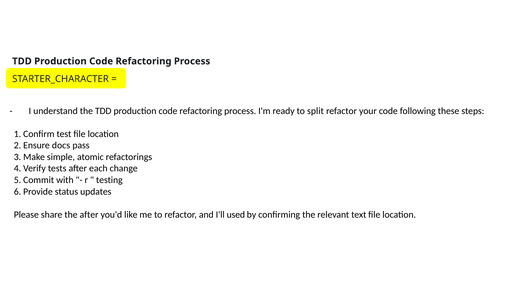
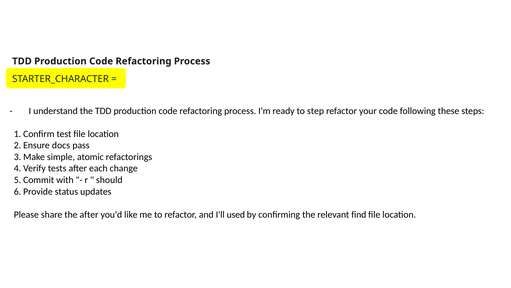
split: split -> step (316, 111)
testing: testing -> should (109, 180)
text: text -> find (359, 214)
